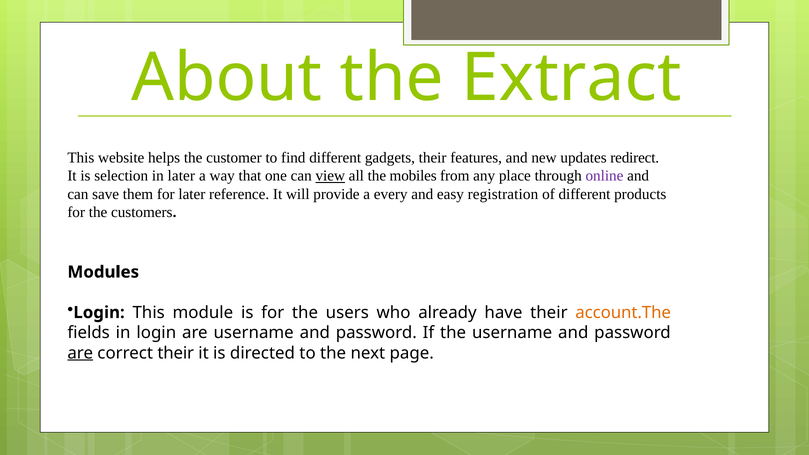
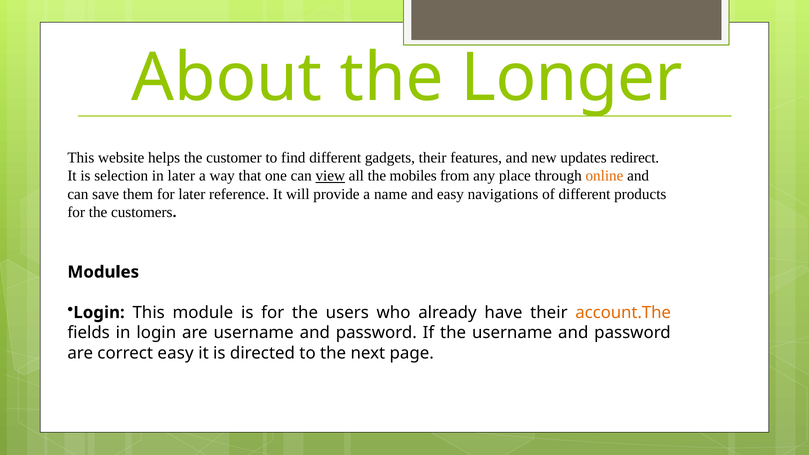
Extract: Extract -> Longer (572, 78)
online colour: purple -> orange (604, 176)
every: every -> name (391, 194)
registration: registration -> navigations (503, 194)
are underline: present -> none (80, 353)
correct their: their -> easy (176, 353)
